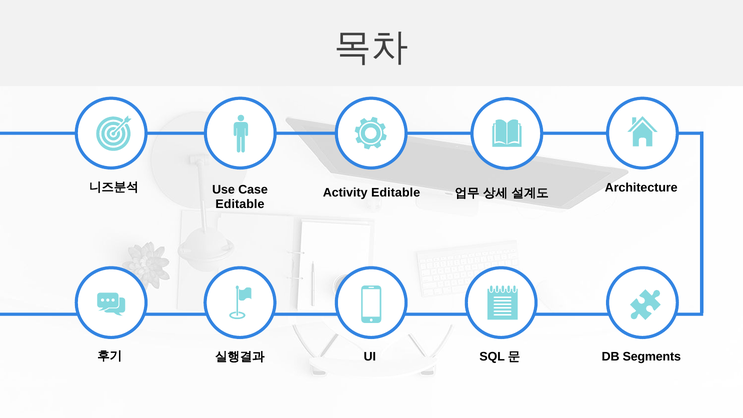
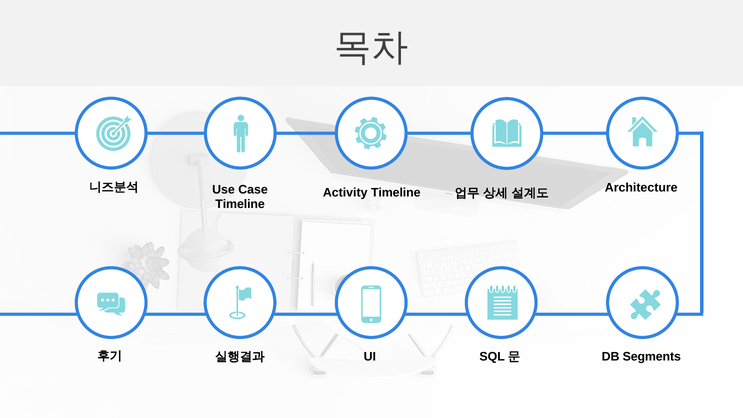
Activity Editable: Editable -> Timeline (396, 193)
Editable: Editable -> Timeline (240, 204)
